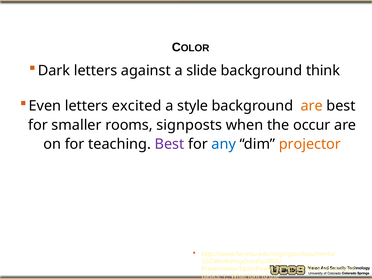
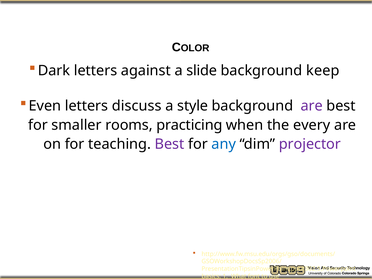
think: think -> keep (323, 71)
excited: excited -> discuss (137, 106)
are colour: orange -> purple (312, 106)
signposts: signposts -> practicing (189, 125)
occur: occur -> every (312, 125)
projector colour: orange -> purple (310, 144)
